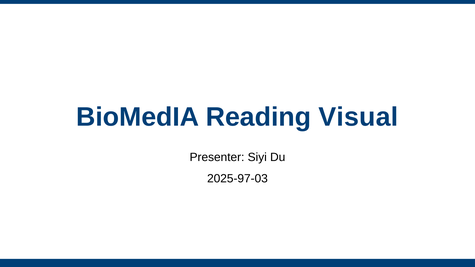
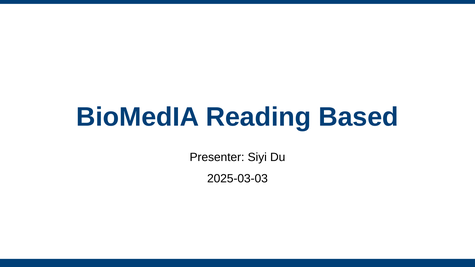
Visual: Visual -> Based (358, 117)
2025-97-03: 2025-97-03 -> 2025-03-03 (237, 179)
